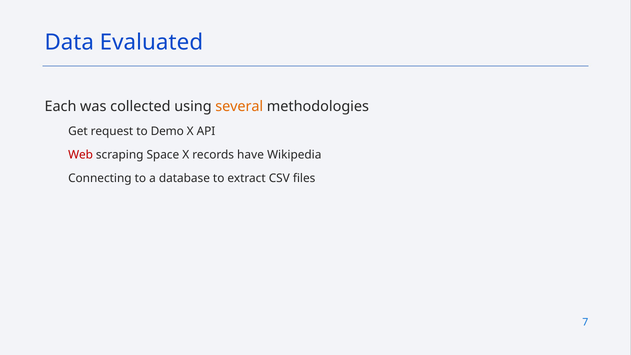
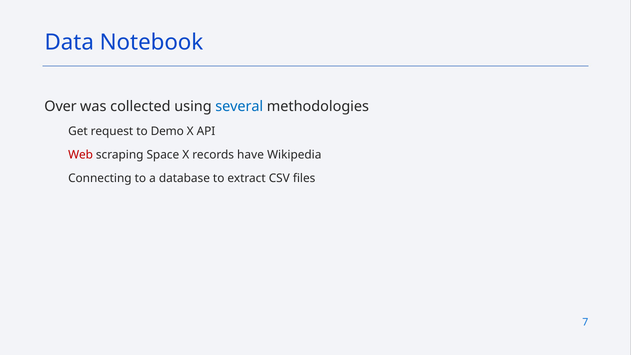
Evaluated: Evaluated -> Notebook (151, 42)
Each: Each -> Over (61, 106)
several colour: orange -> blue (239, 106)
